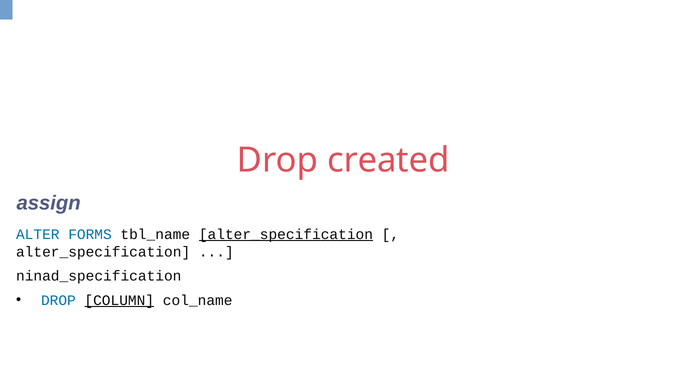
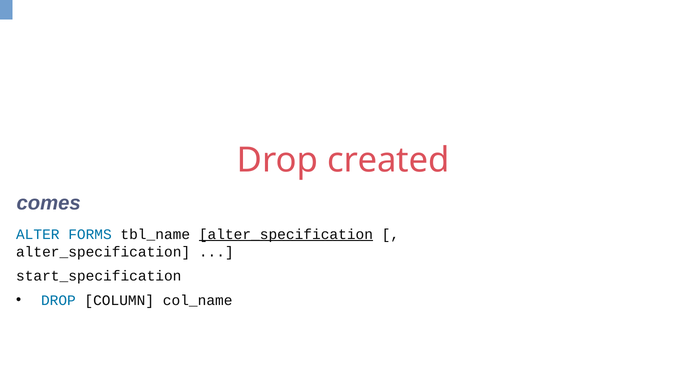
assign: assign -> comes (49, 203)
ninad_specification: ninad_specification -> start_specification (99, 276)
COLUMN underline: present -> none (119, 300)
